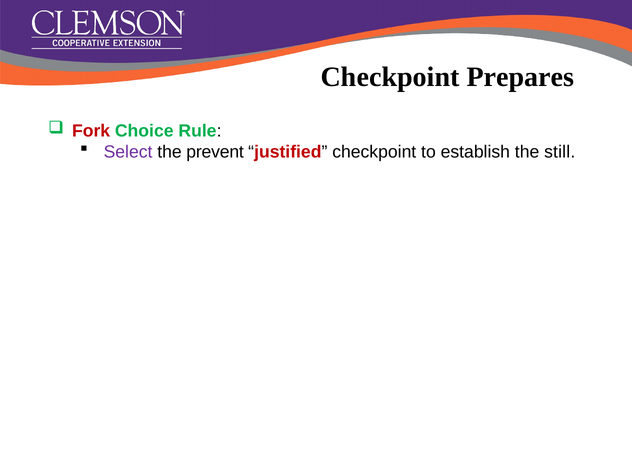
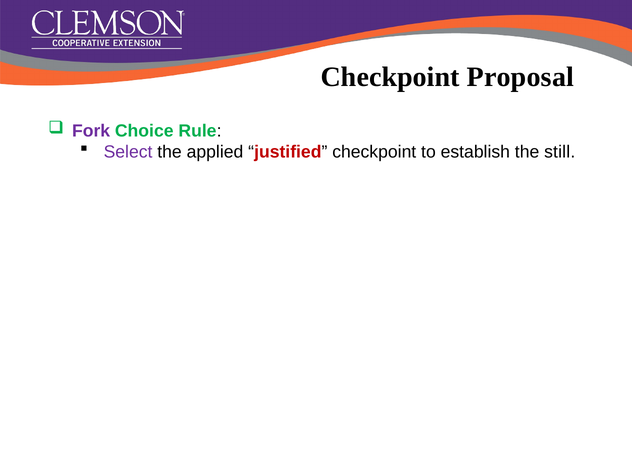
Prepares: Prepares -> Proposal (520, 77)
Fork colour: red -> purple (91, 131)
prevent: prevent -> applied (215, 152)
